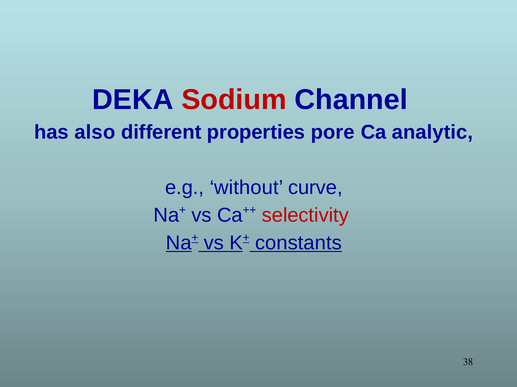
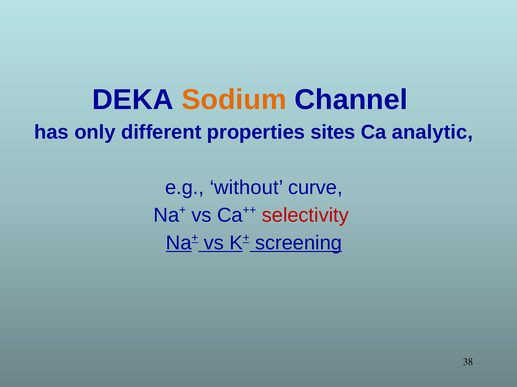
Sodium colour: red -> orange (234, 100)
also: also -> only (95, 132)
pore: pore -> sites (333, 132)
constants: constants -> screening (299, 243)
